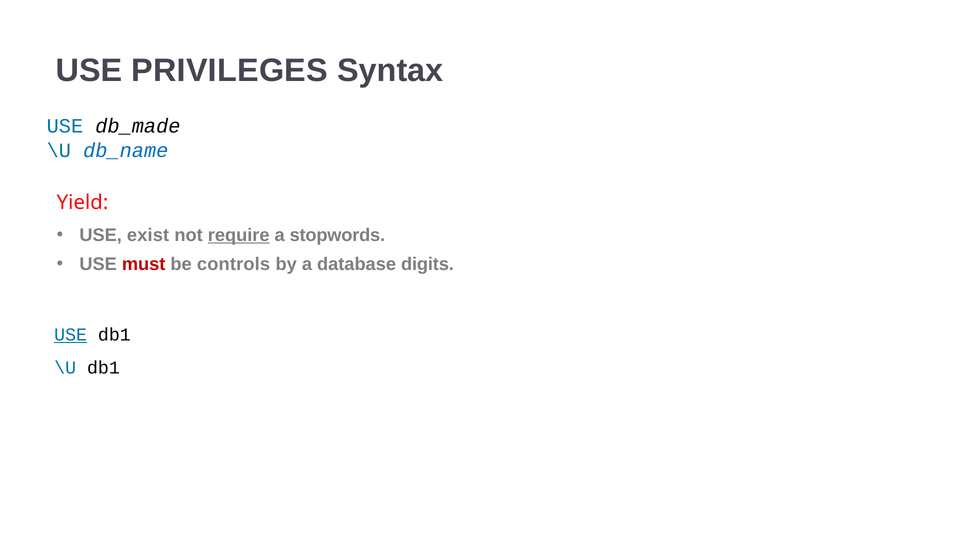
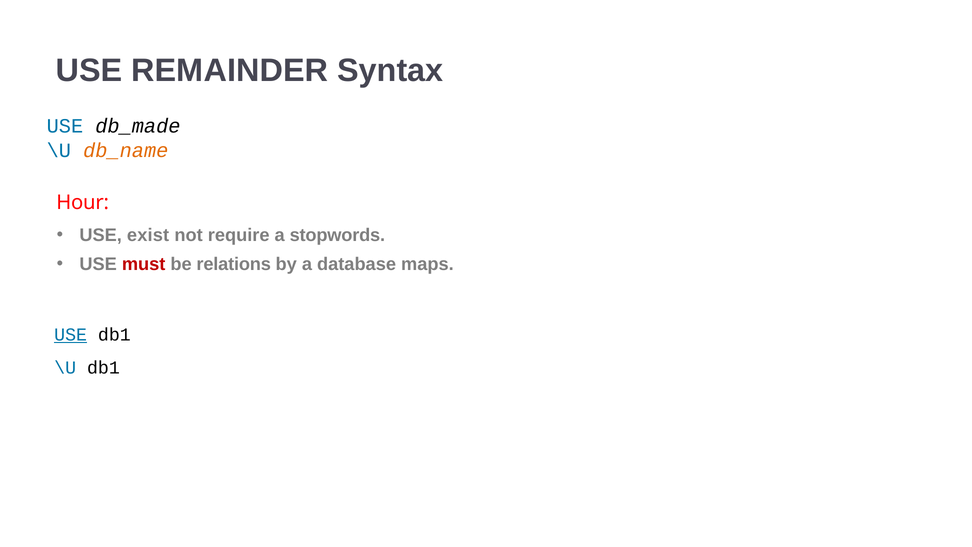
PRIVILEGES: PRIVILEGES -> REMAINDER (230, 70)
db_name colour: blue -> orange (126, 150)
Yield: Yield -> Hour (83, 202)
require underline: present -> none (239, 235)
controls: controls -> relations (234, 264)
digits: digits -> maps (427, 264)
